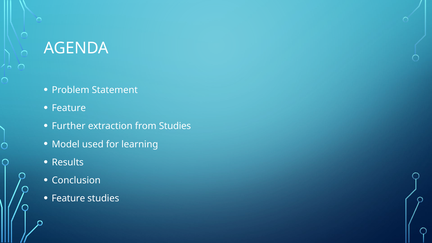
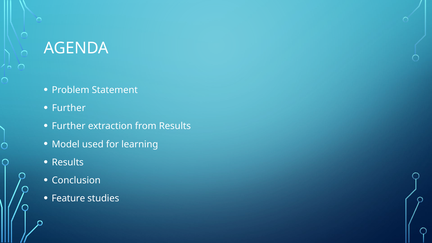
Feature: Feature -> Further (69, 108)
from Studies: Studies -> Results (175, 126)
